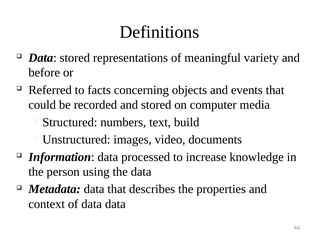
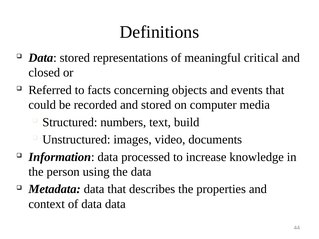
variety: variety -> critical (261, 58)
before: before -> closed (44, 73)
